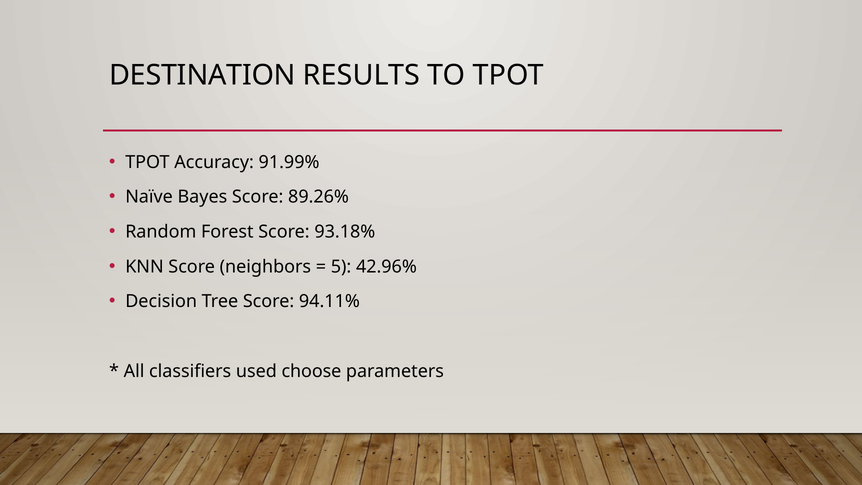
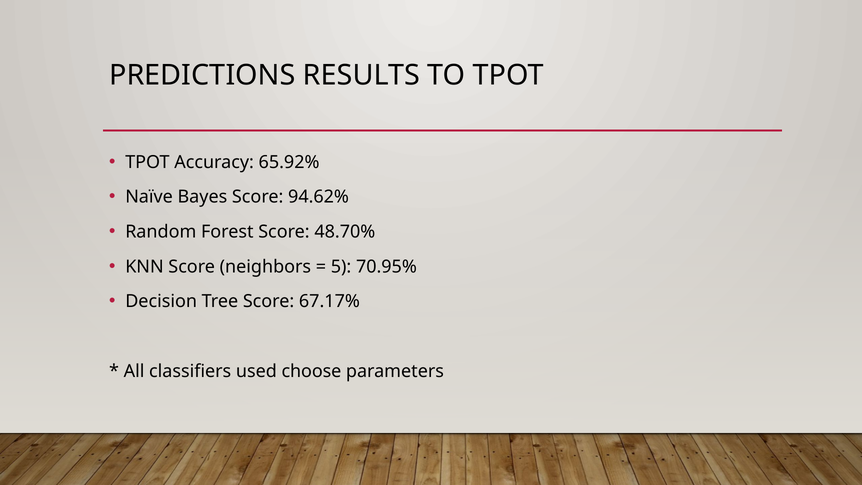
DESTINATION: DESTINATION -> PREDICTIONS (202, 75)
91.99%: 91.99% -> 65.92% (289, 162)
89.26%: 89.26% -> 94.62% (319, 197)
93.18%: 93.18% -> 48.70% (345, 232)
42.96%: 42.96% -> 70.95% (386, 267)
94.11%: 94.11% -> 67.17% (329, 301)
